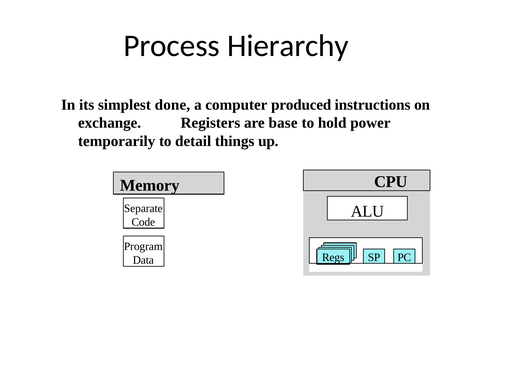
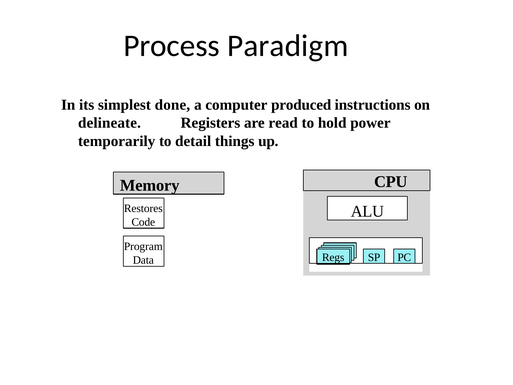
Hierarchy: Hierarchy -> Paradigm (288, 46)
exchange: exchange -> delineate (109, 123)
base: base -> read (283, 123)
Separate: Separate -> Restores (143, 208)
